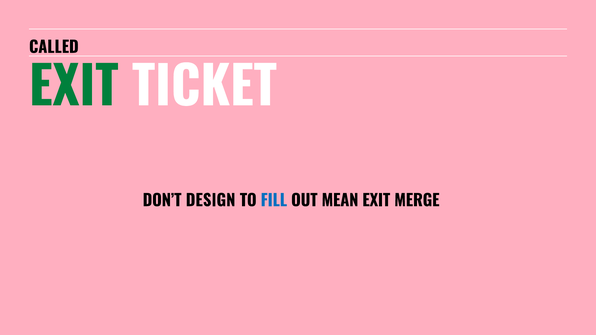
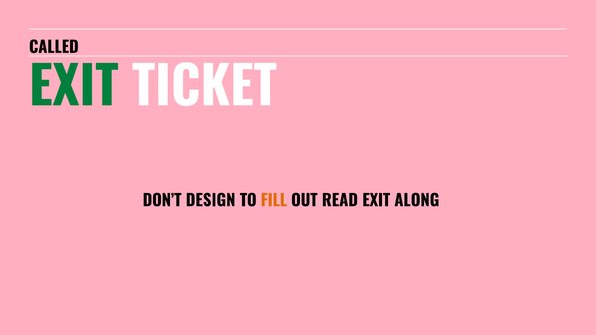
FILL colour: blue -> orange (274, 201)
MEAN: MEAN -> READ (340, 201)
MERGE: MERGE -> ALONG (417, 201)
